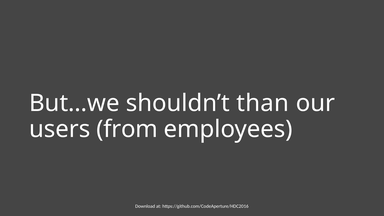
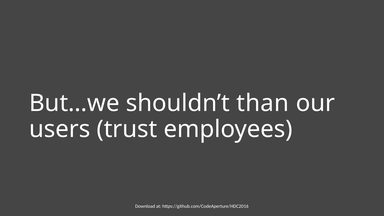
from: from -> trust (127, 129)
